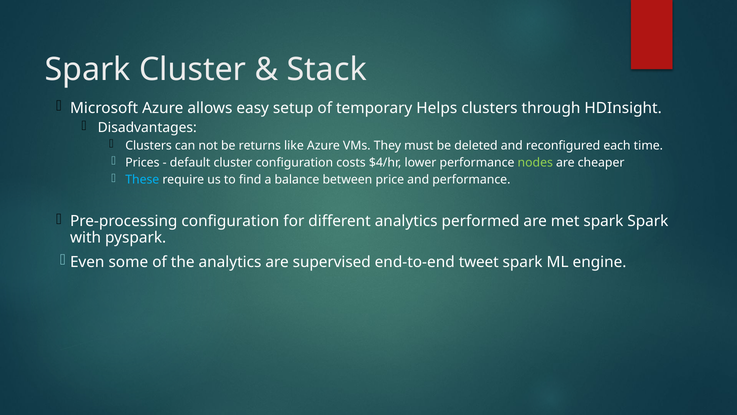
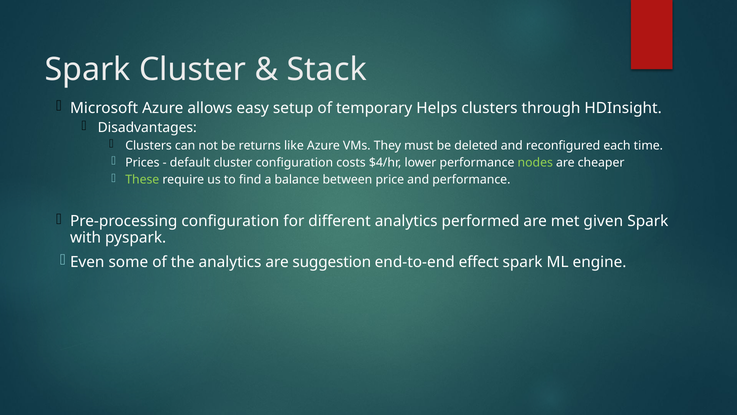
These colour: light blue -> light green (142, 180)
met spark: spark -> given (603, 221)
supervised: supervised -> suggestion (332, 262)
tweet: tweet -> effect (479, 262)
